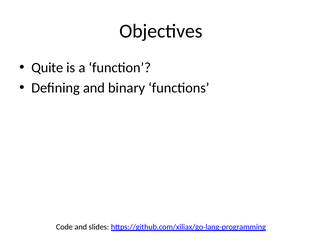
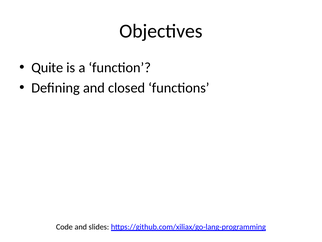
binary: binary -> closed (127, 88)
